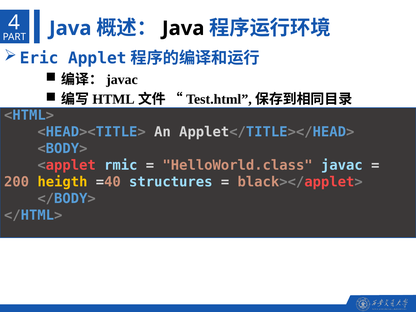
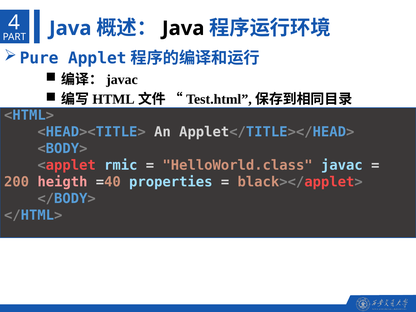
Eric: Eric -> Pure (39, 58)
heigth colour: yellow -> pink (62, 182)
structures: structures -> properties (171, 182)
